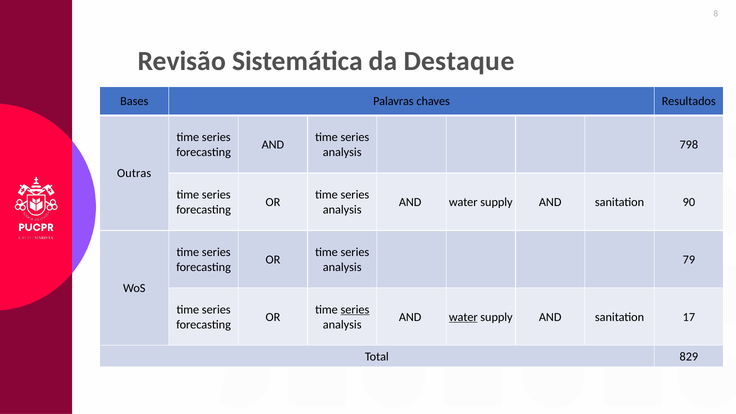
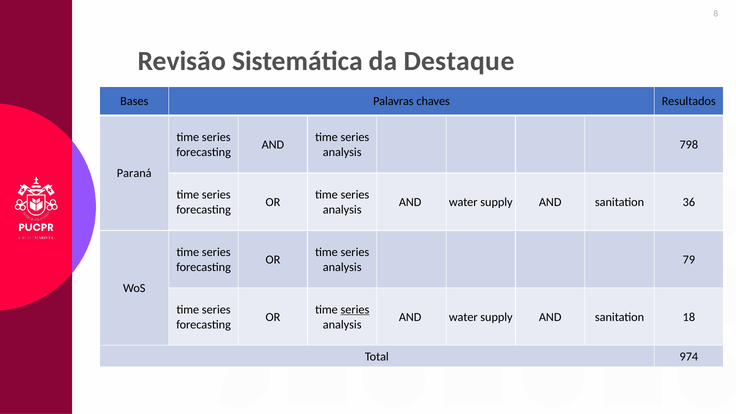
Outras: Outras -> Paraná (134, 173)
90: 90 -> 36 (689, 202)
water underline: present -> none (463, 317)
17: 17 -> 18 (689, 317)
829: 829 -> 974 (689, 357)
